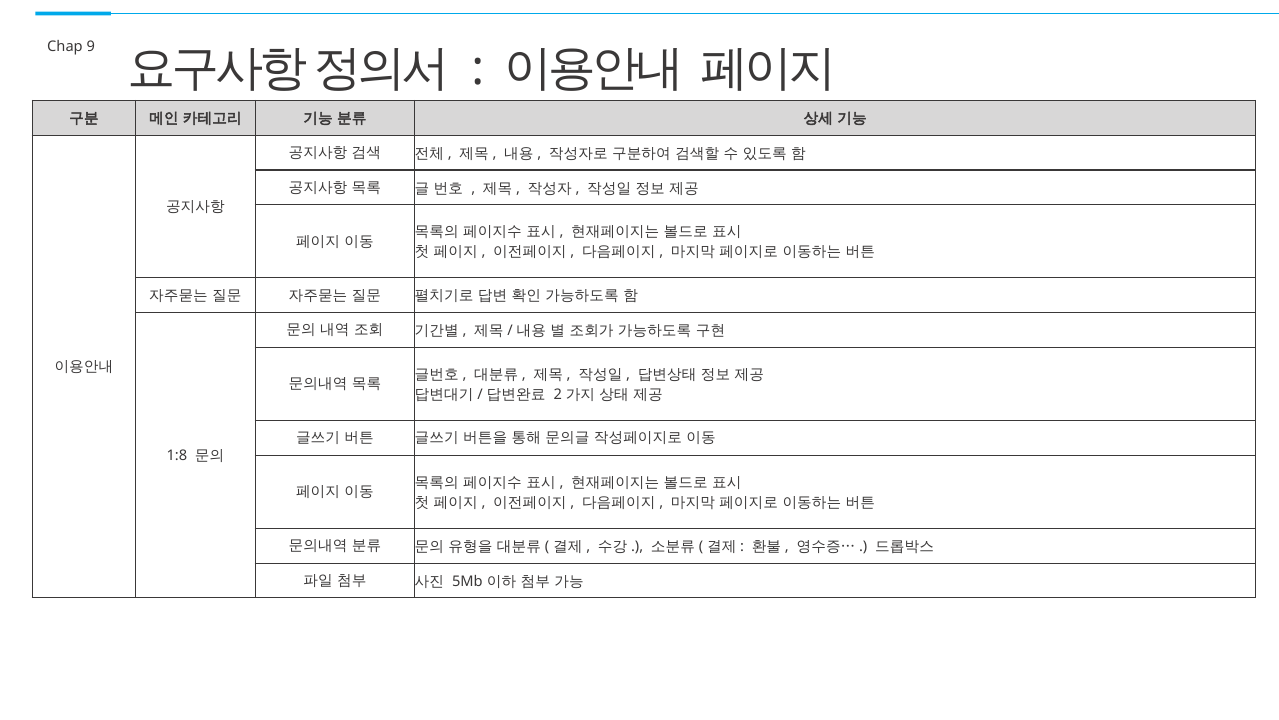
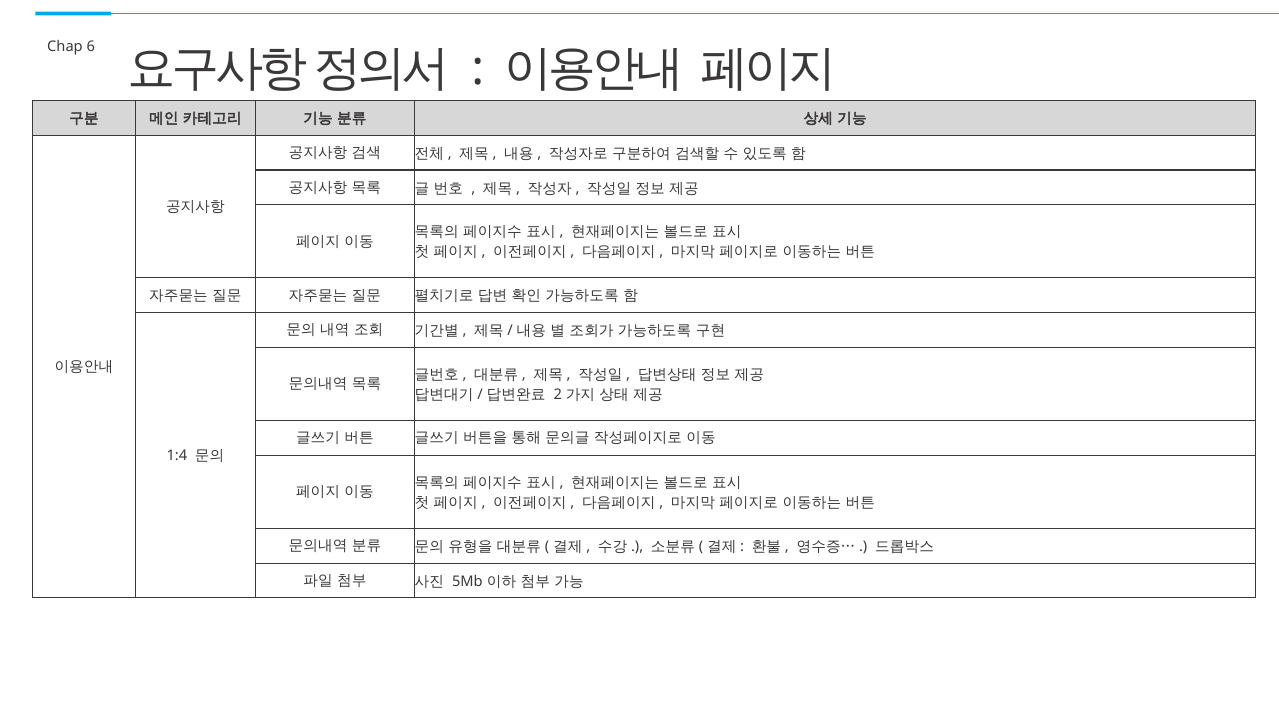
9: 9 -> 6 (91, 47)
1:8: 1:8 -> 1:4 (177, 456)
